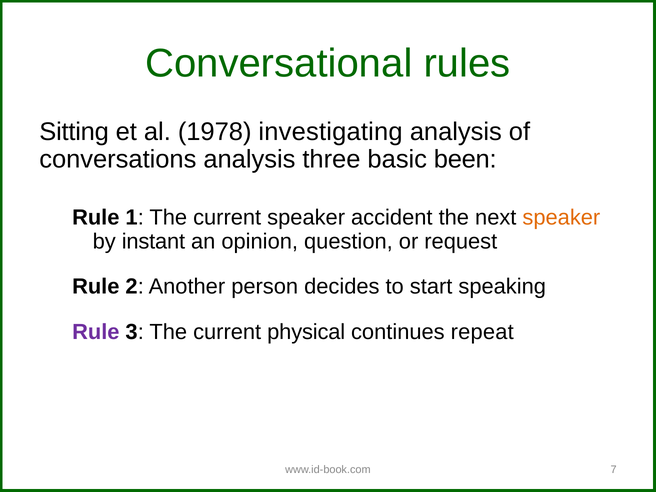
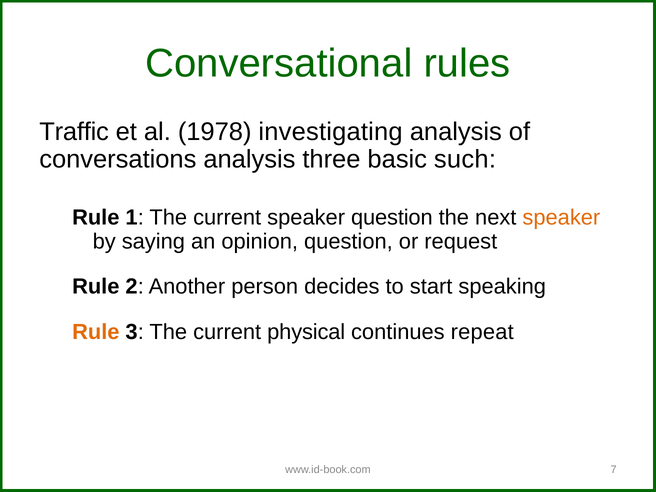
Sitting: Sitting -> Traffic (74, 132)
been: been -> such (465, 159)
speaker accident: accident -> question (392, 218)
instant: instant -> saying (153, 241)
Rule colour: purple -> orange (96, 332)
